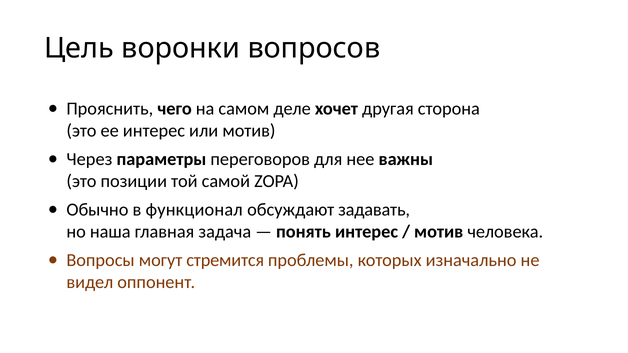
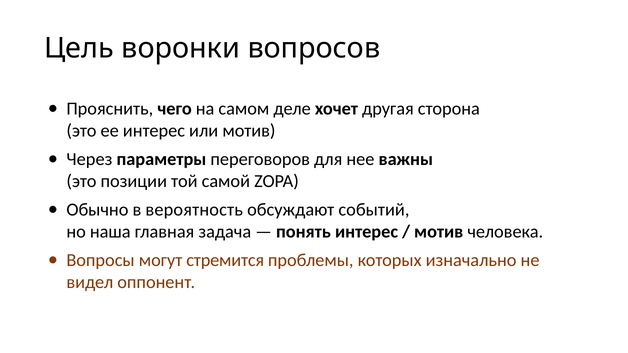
функционал: функционал -> вероятность (194, 210)
задавать: задавать -> событий (374, 210)
